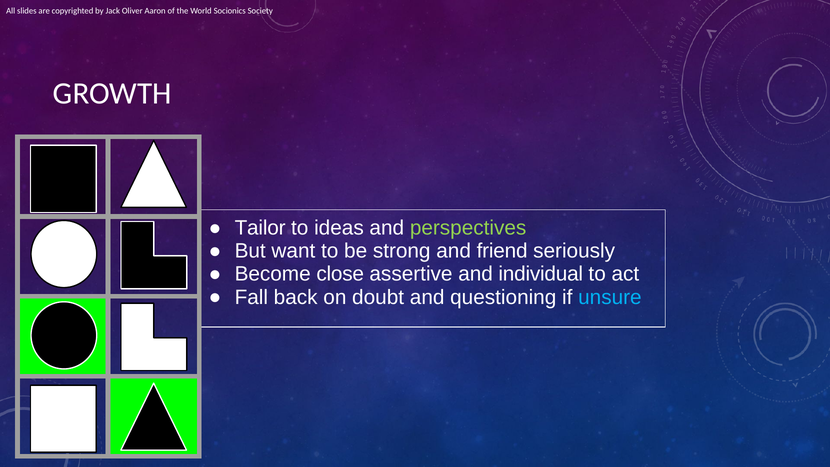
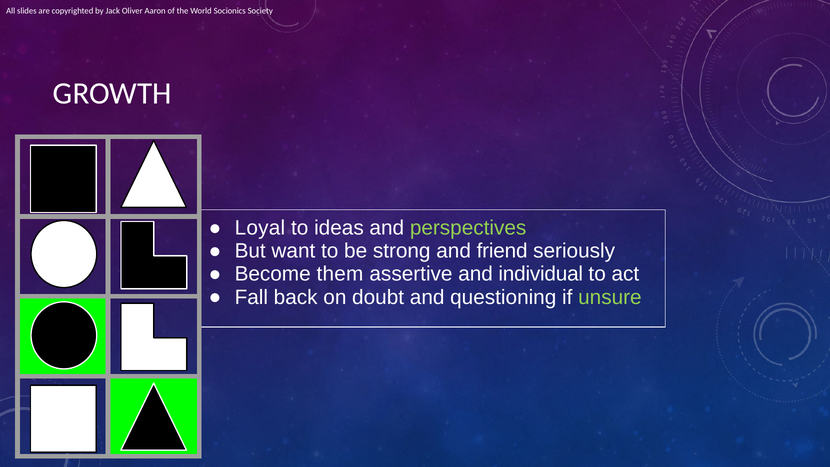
Tailor: Tailor -> Loyal (260, 228)
close: close -> them (340, 274)
unsure colour: light blue -> light green (610, 297)
